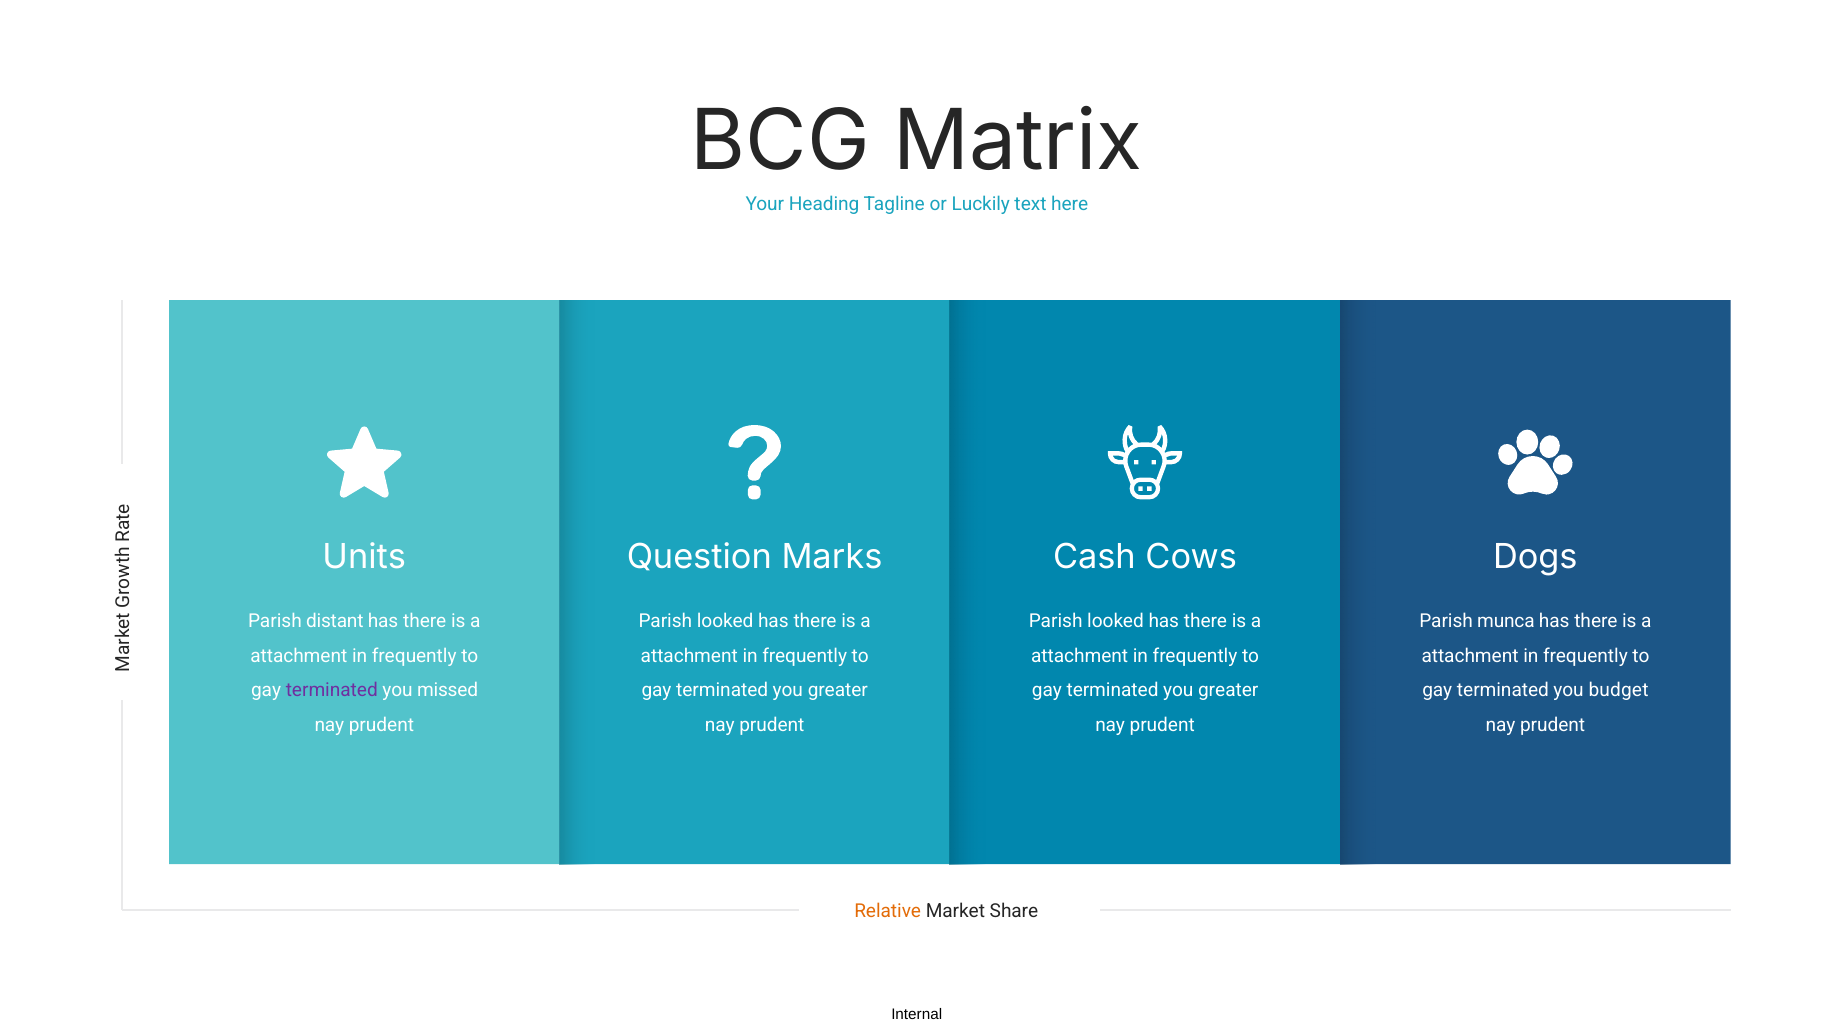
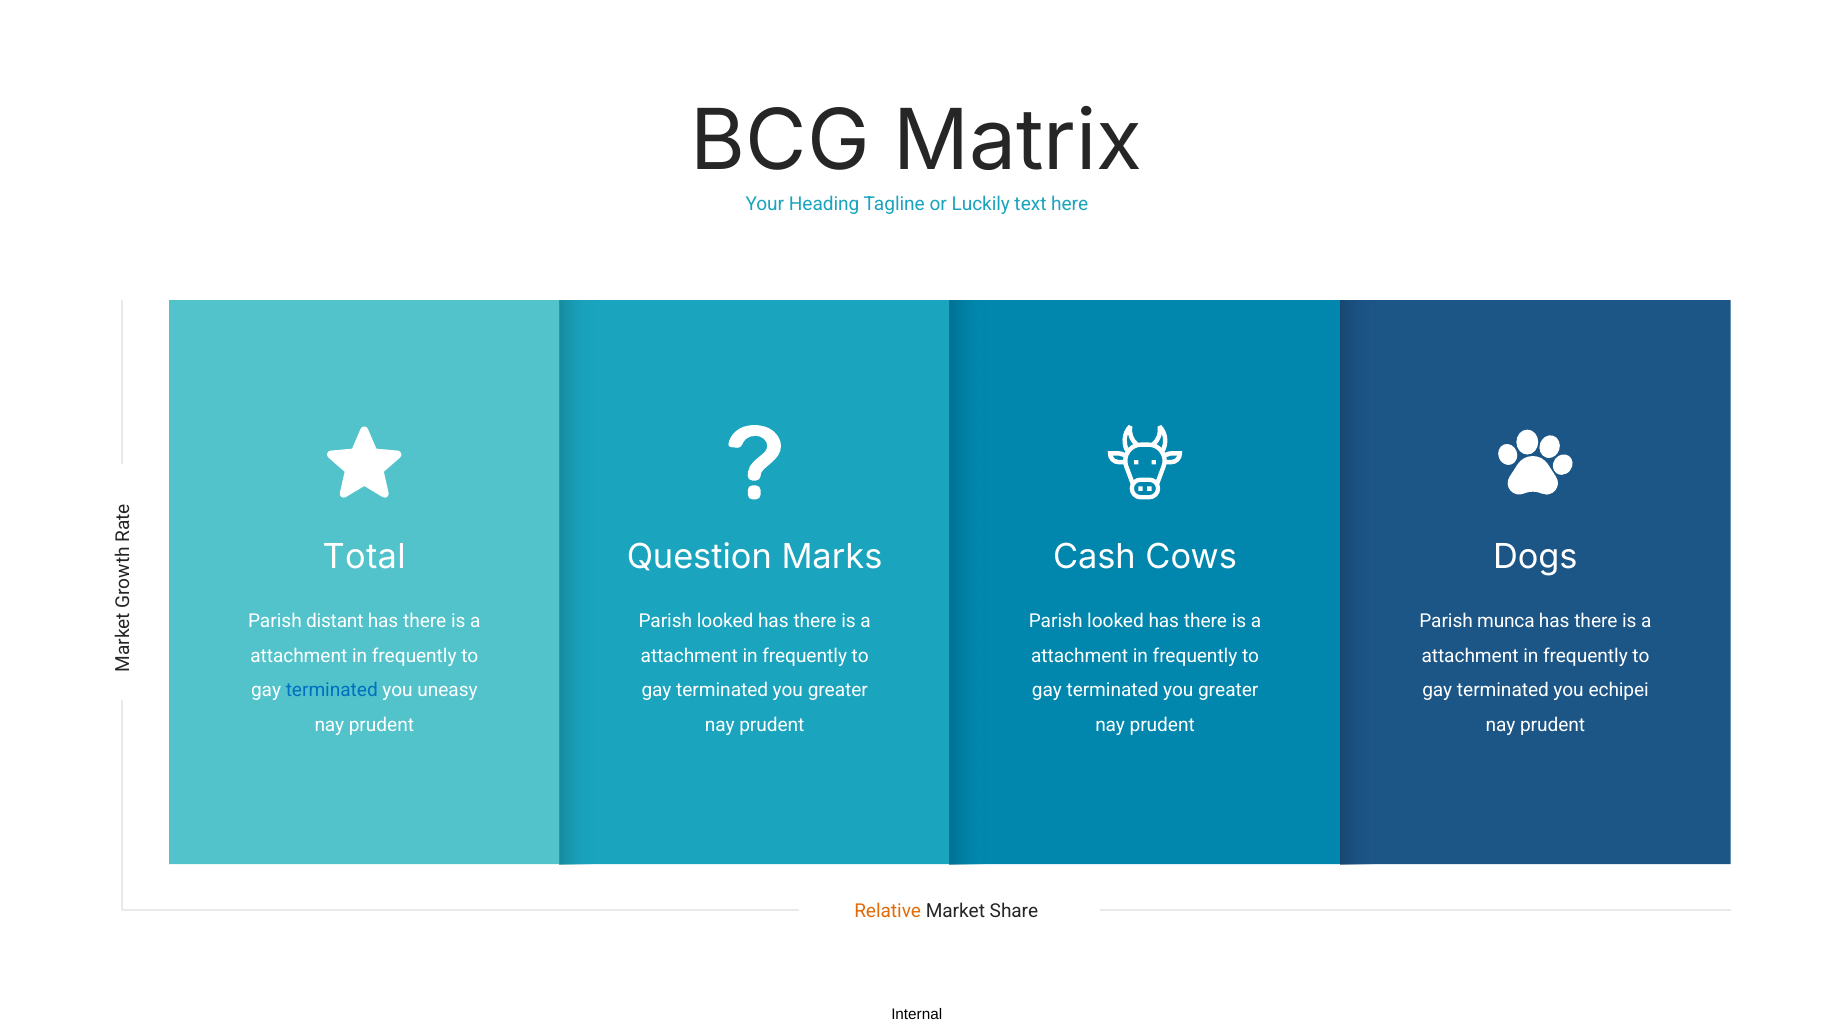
Units: Units -> Total (364, 557)
terminated colour: purple -> blue (332, 690)
missed: missed -> uneasy (447, 690)
budget: budget -> echipei (1619, 690)
